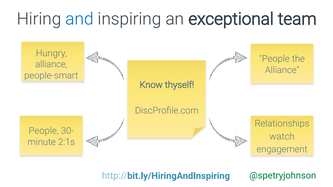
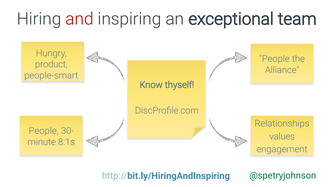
and colour: blue -> red (80, 19)
alliance: alliance -> product (51, 65)
watch: watch -> values (282, 137)
2:1s: 2:1s -> 8:1s (67, 142)
